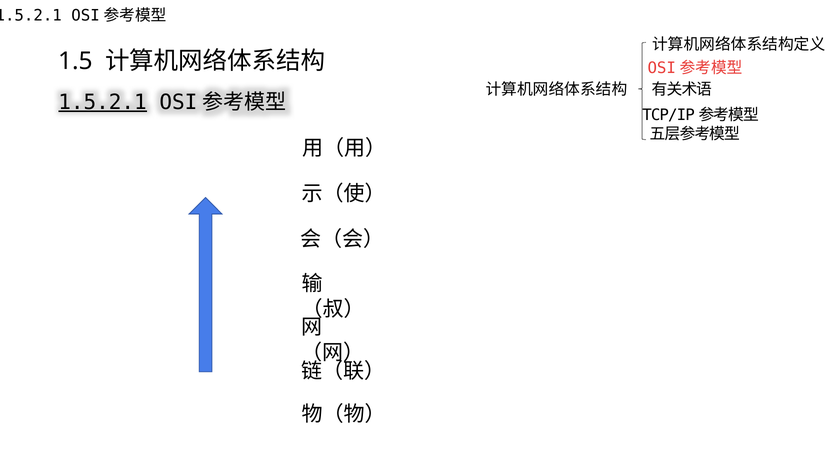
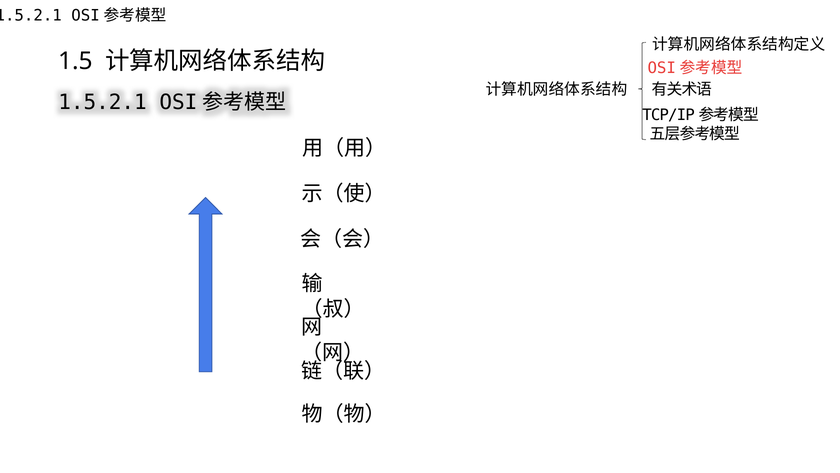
1.5.2.1 underline: present -> none (103, 102)
